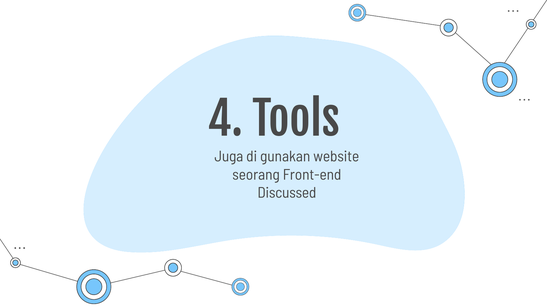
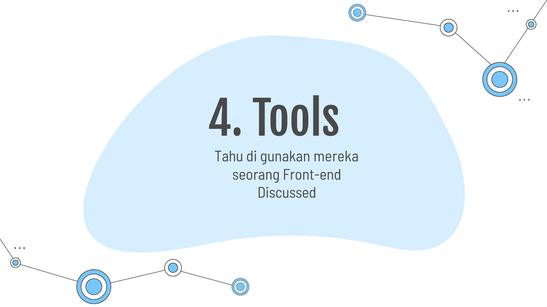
Juga: Juga -> Tahu (229, 157)
website: website -> mereka (336, 157)
